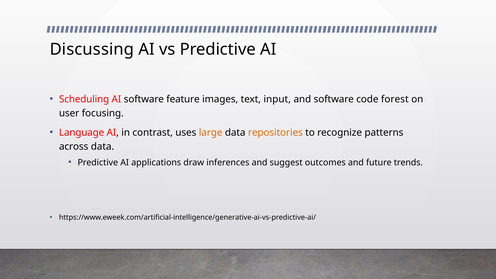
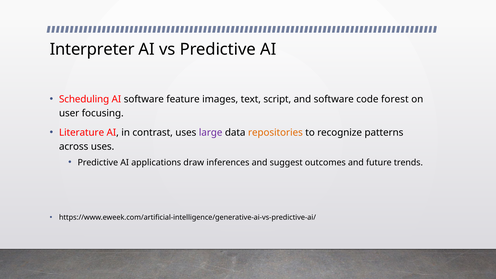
Discussing: Discussing -> Interpreter (92, 49)
input: input -> script (277, 99)
Language: Language -> Literature (82, 133)
large colour: orange -> purple (211, 133)
across data: data -> uses (103, 147)
